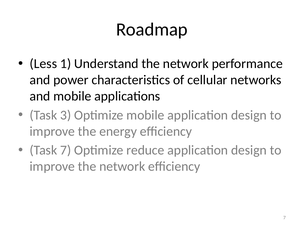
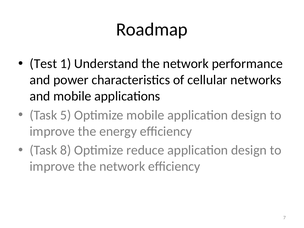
Less: Less -> Test (43, 64)
3: 3 -> 5 (66, 115)
Task 7: 7 -> 8 (66, 150)
